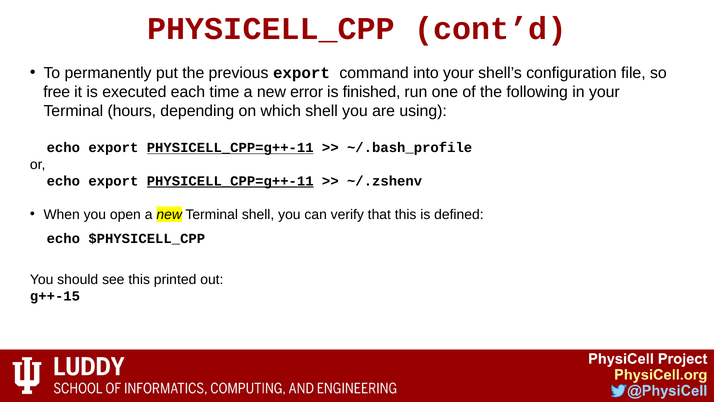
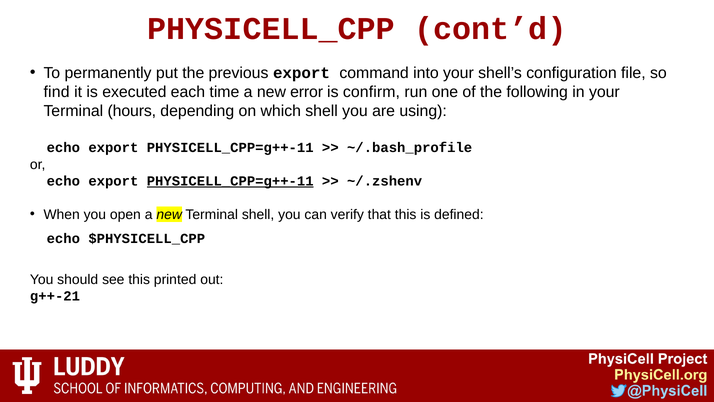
free: free -> find (57, 92)
finished: finished -> confirm (371, 92)
PHYSICELL_CPP=g++-11 underline: present -> none (230, 148)
g++-15: g++-15 -> g++-21 (55, 296)
